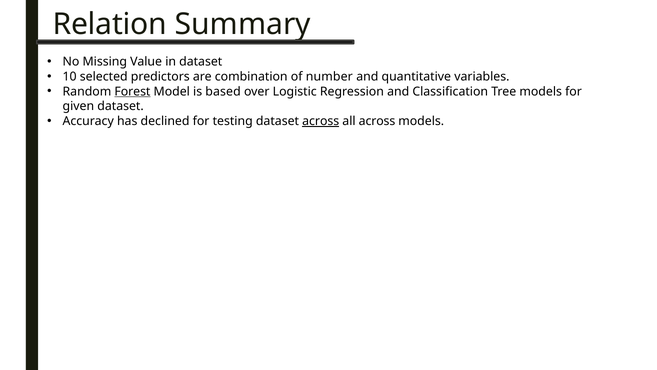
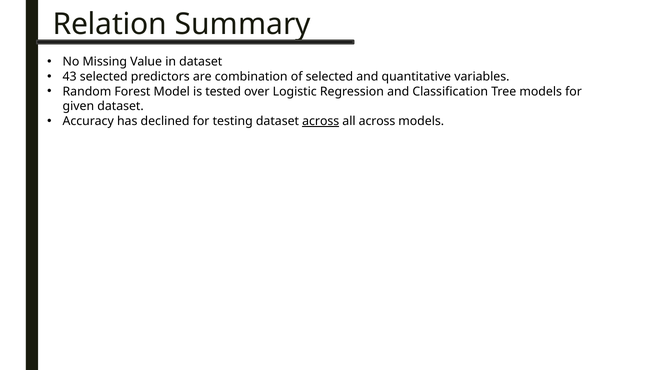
10: 10 -> 43 (70, 77)
of number: number -> selected (329, 77)
Forest underline: present -> none (132, 91)
based: based -> tested (223, 91)
